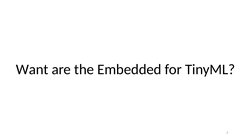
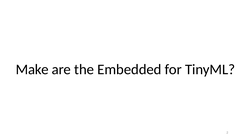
Want: Want -> Make (32, 69)
